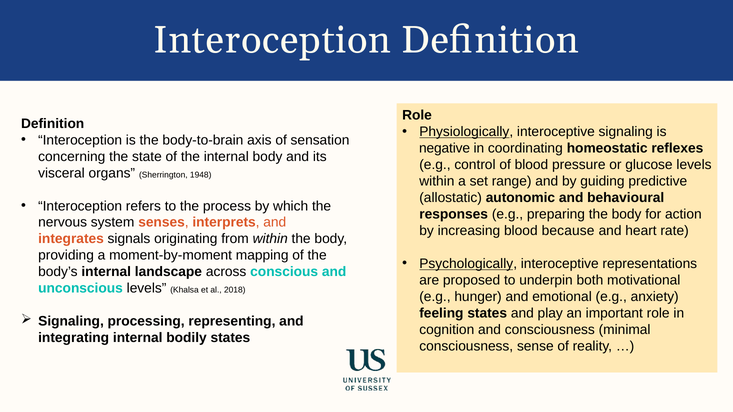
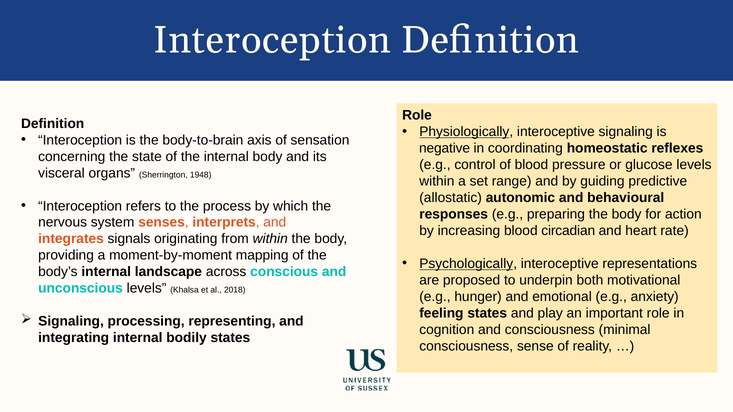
because: because -> circadian (568, 231)
